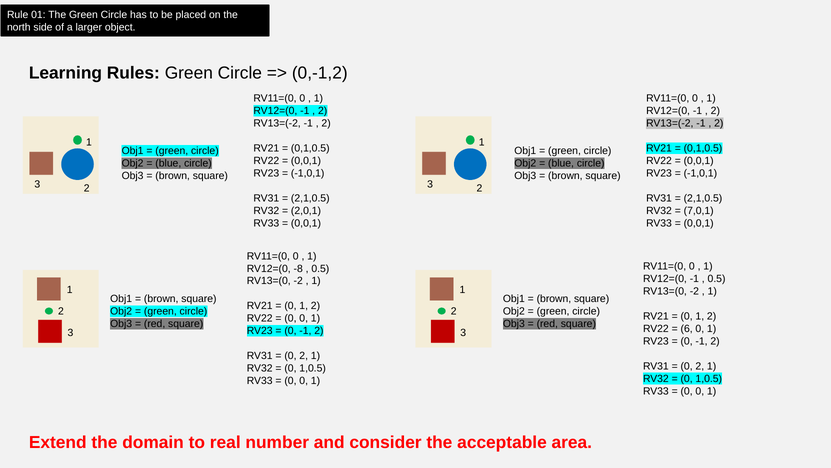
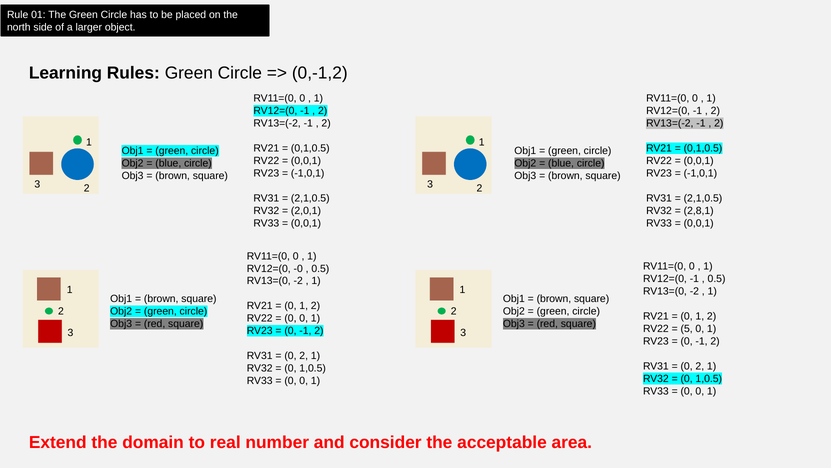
7,0,1: 7,0,1 -> 2,8,1 (699, 211)
-8: -8 -> -0 (298, 268)
6: 6 -> 5 (687, 328)
